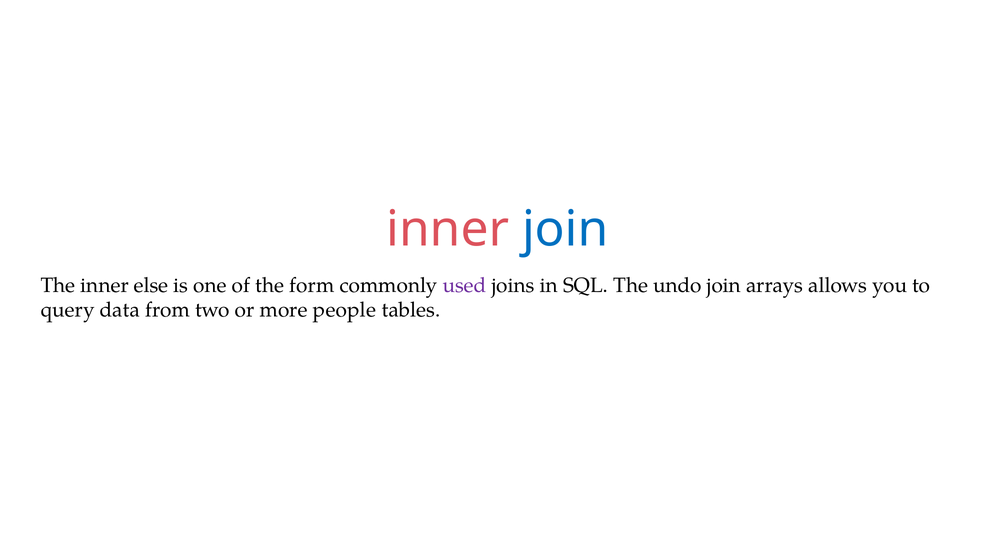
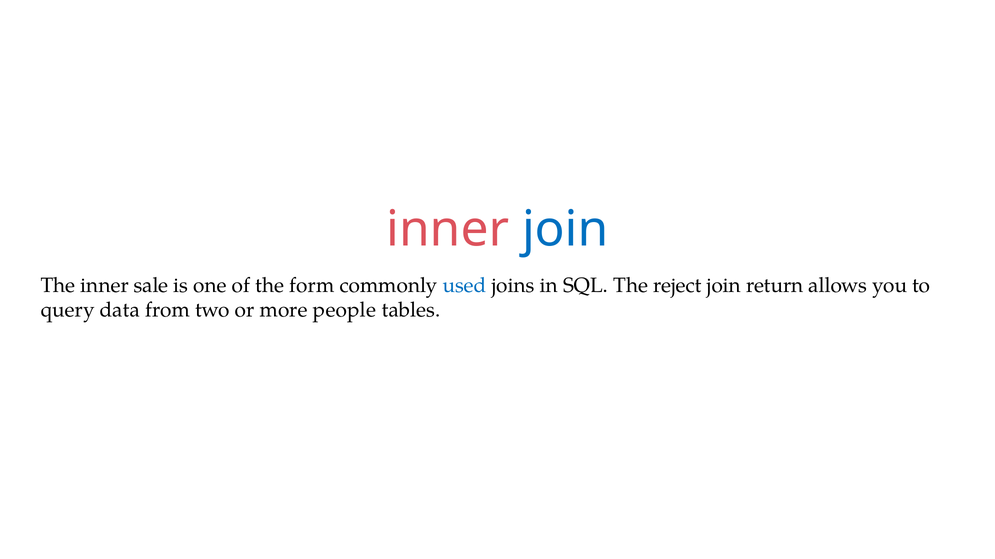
else: else -> sale (151, 286)
used colour: purple -> blue (464, 286)
undo: undo -> reject (677, 286)
arrays: arrays -> return (775, 286)
